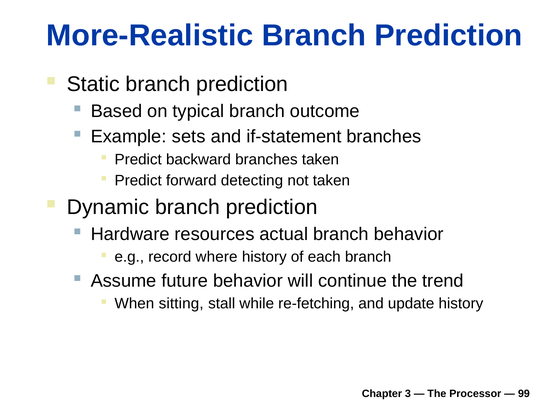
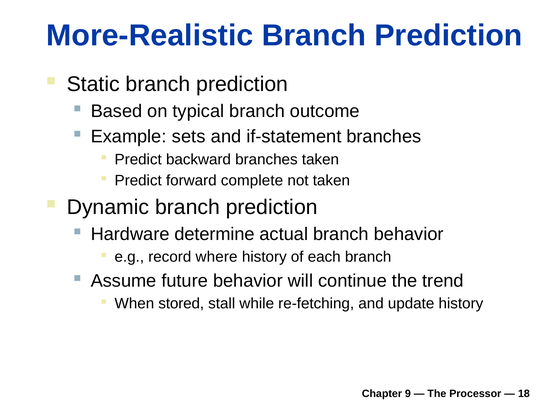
detecting: detecting -> complete (252, 181)
resources: resources -> determine (215, 234)
sitting: sitting -> stored (181, 304)
3: 3 -> 9 (408, 394)
99: 99 -> 18 (524, 394)
